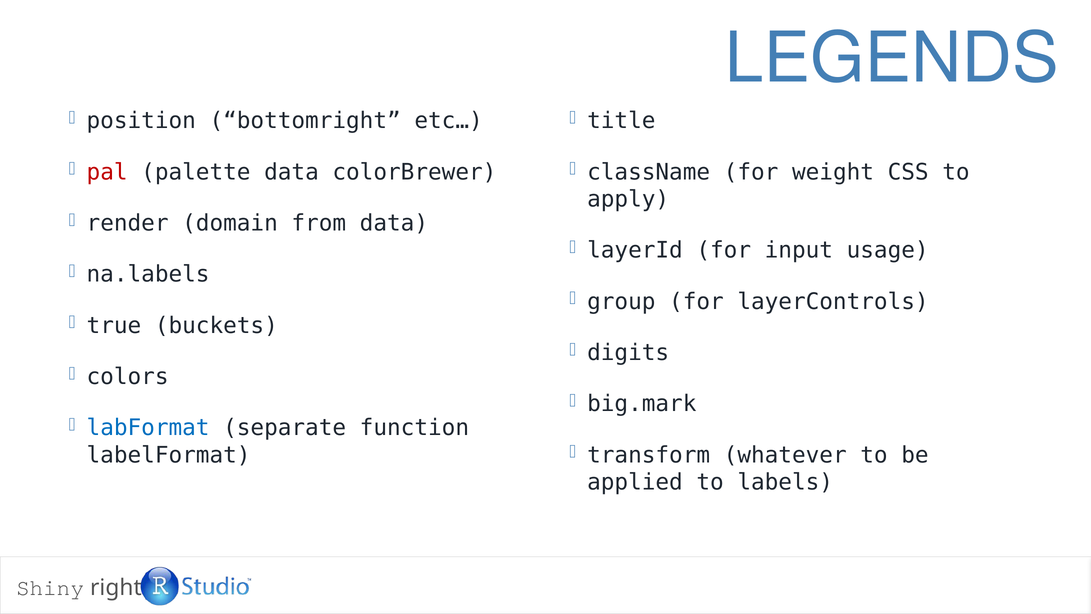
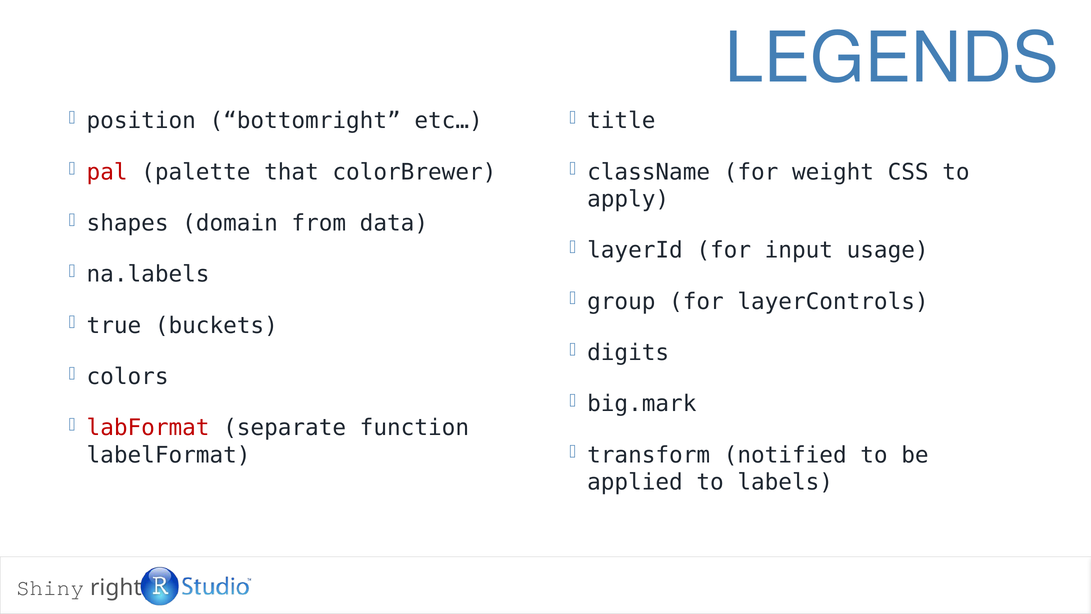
palette data: data -> that (291, 172)
render: render -> shapes (128, 223)
labFormat colour: blue -> red (148, 428)
whatever: whatever -> notified (785, 455)
